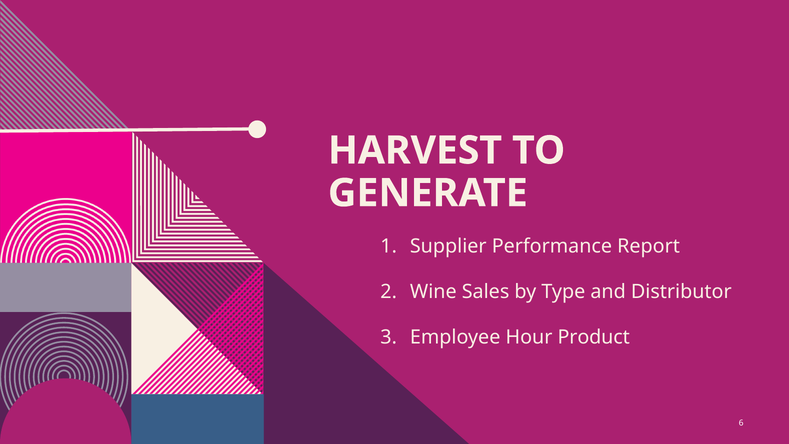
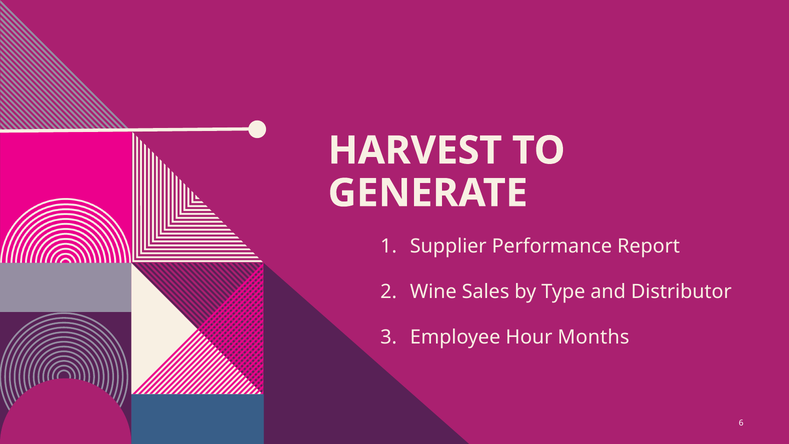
Product: Product -> Months (593, 337)
